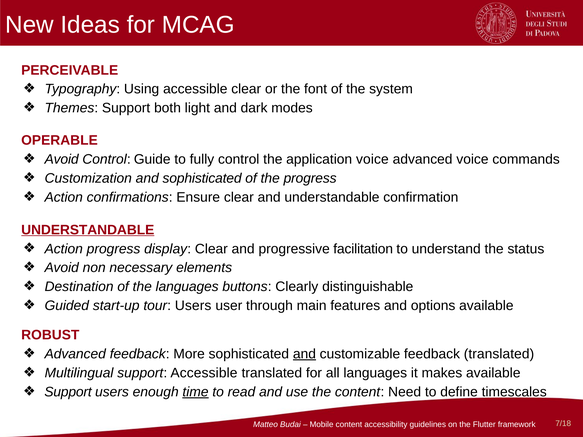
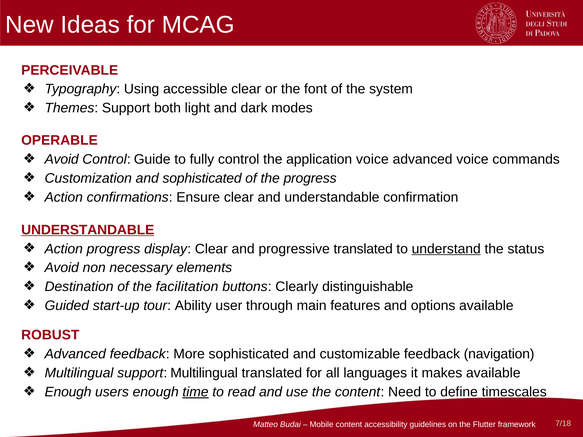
progressive facilitation: facilitation -> translated (363, 249)
understand underline: none -> present (446, 249)
the languages: languages -> facilitation (187, 287)
tour Users: Users -> Ability (193, 306)
and underline: present -> none (304, 354)
feedback translated: translated -> navigation (499, 354)
support Accessible: Accessible -> Multilingual (204, 373)
Support: Support -> Enough (68, 392)
